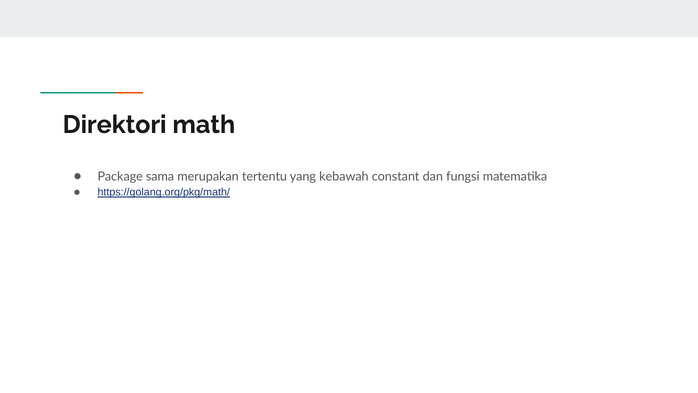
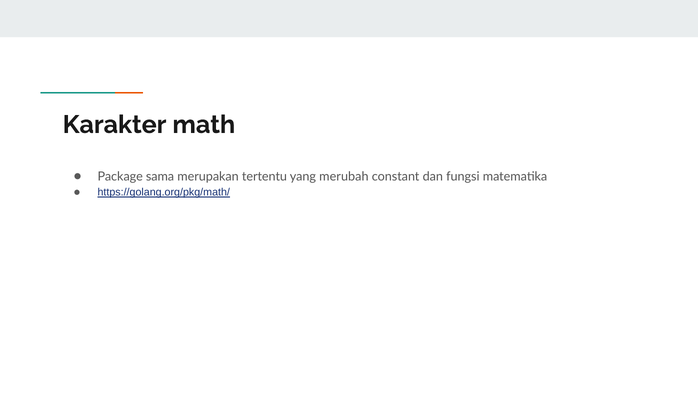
Direktori: Direktori -> Karakter (115, 125)
kebawah: kebawah -> merubah (344, 176)
